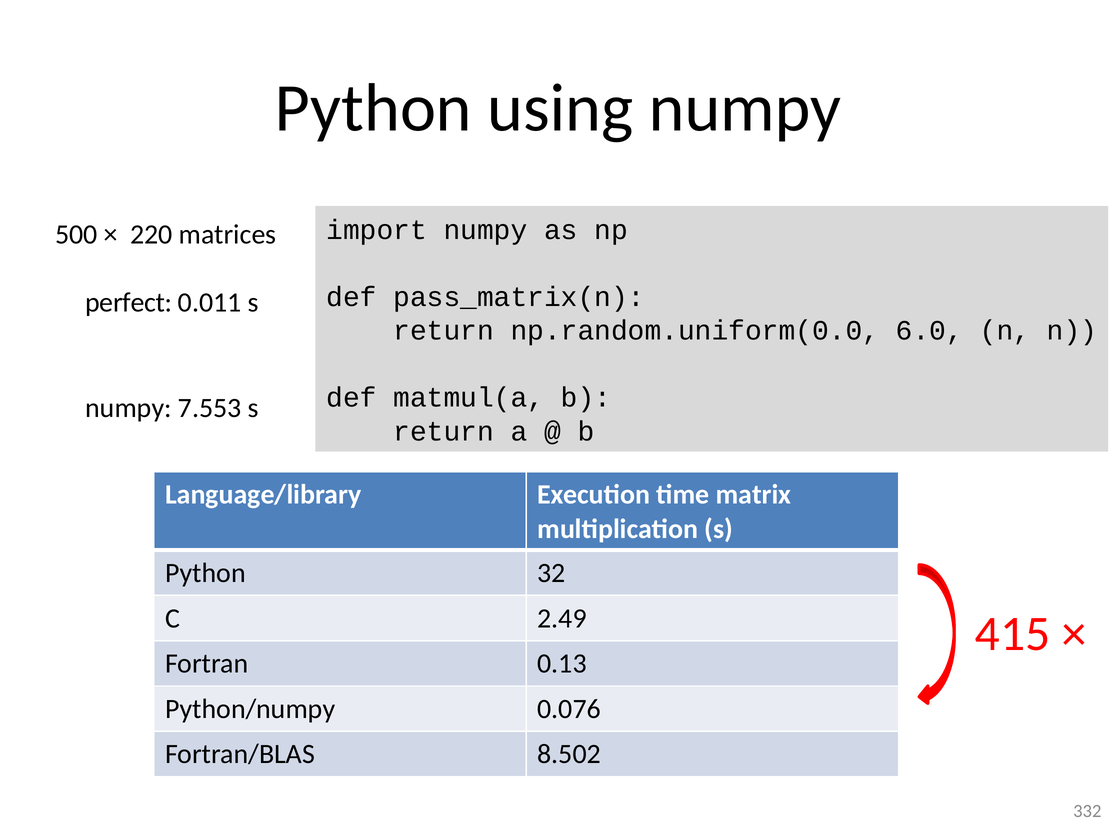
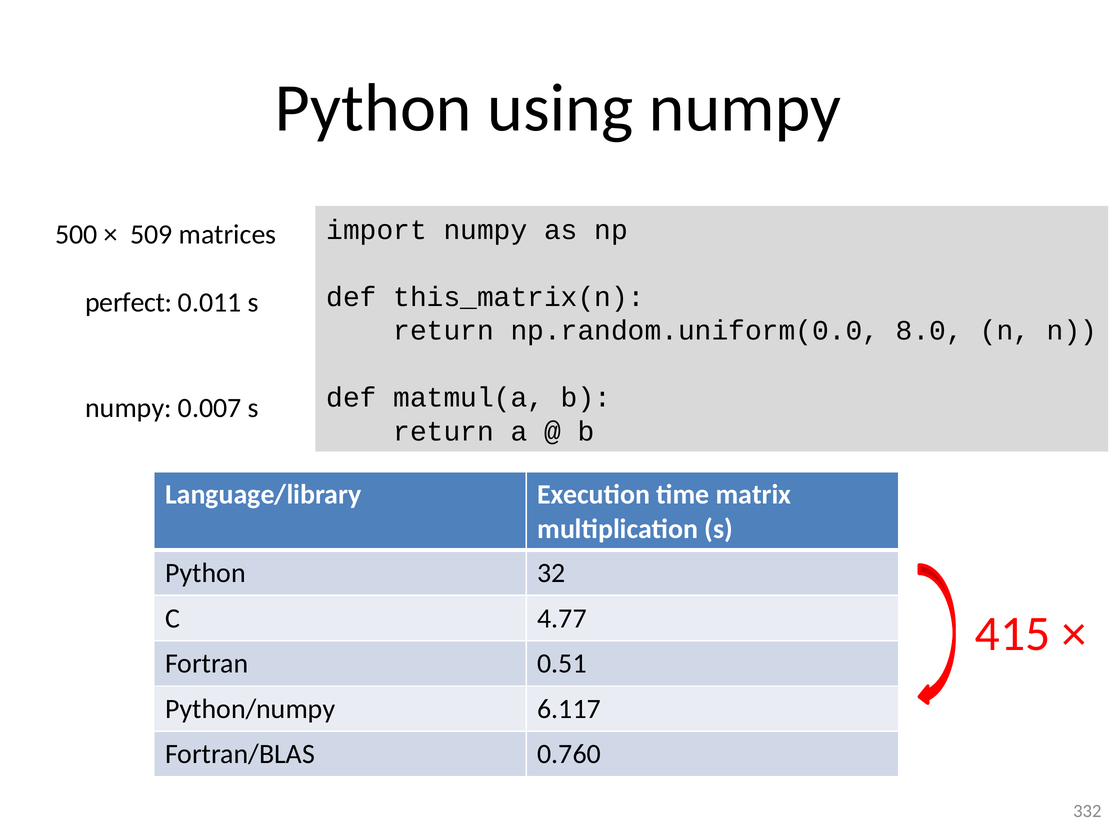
220: 220 -> 509 (151, 235)
pass_matrix(n: pass_matrix(n -> this_matrix(n (519, 297)
6.0: 6.0 -> 8.0 (929, 331)
7.553: 7.553 -> 0.007 (210, 408)
2.49: 2.49 -> 4.77 (562, 618)
0.13: 0.13 -> 0.51 (562, 663)
0.076: 0.076 -> 6.117 (569, 709)
8.502: 8.502 -> 0.760 (569, 754)
